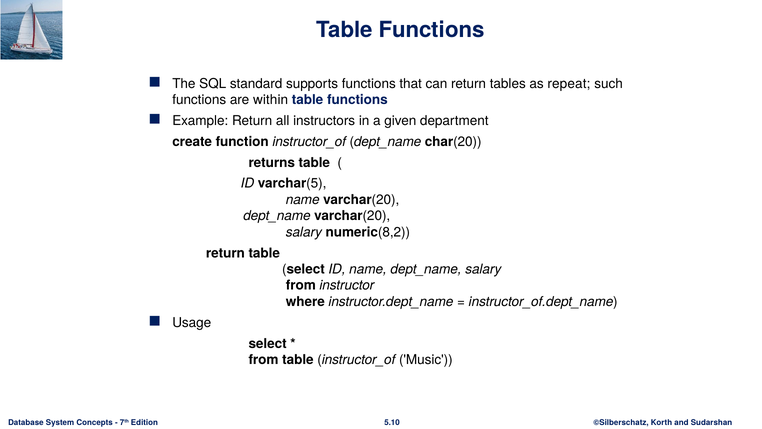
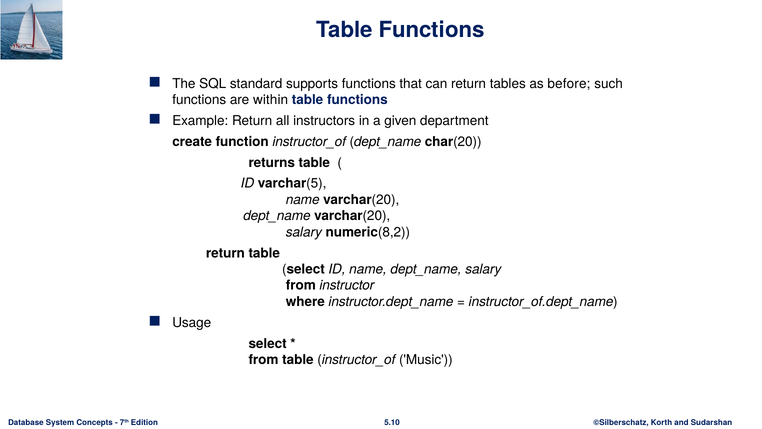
repeat: repeat -> before (569, 83)
